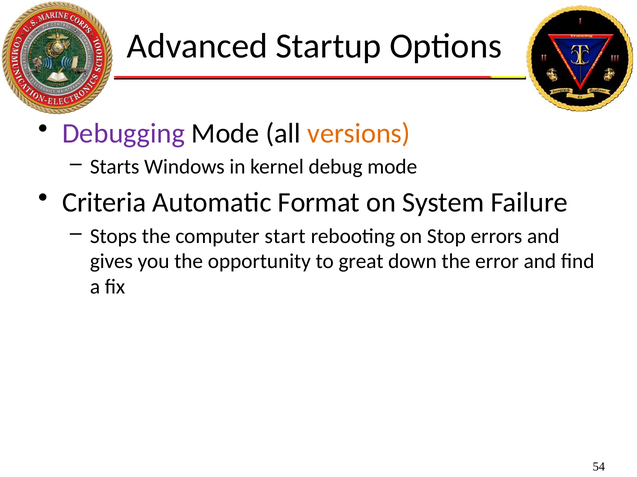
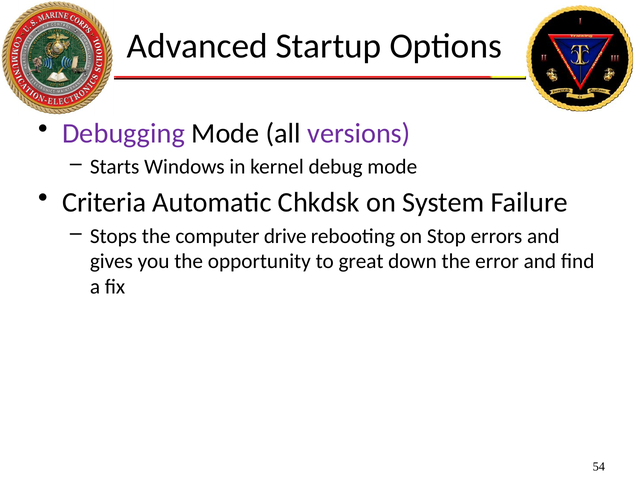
versions colour: orange -> purple (359, 134)
Format: Format -> Chkdsk (319, 203)
start: start -> drive (285, 236)
